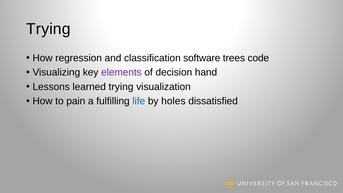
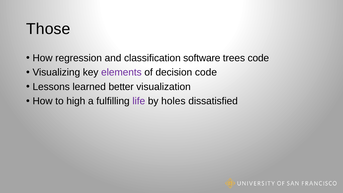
Trying: Trying -> Those (48, 29)
decision hand: hand -> code (206, 72)
learned trying: trying -> better (121, 87)
pain: pain -> high (76, 101)
life colour: blue -> purple (139, 101)
